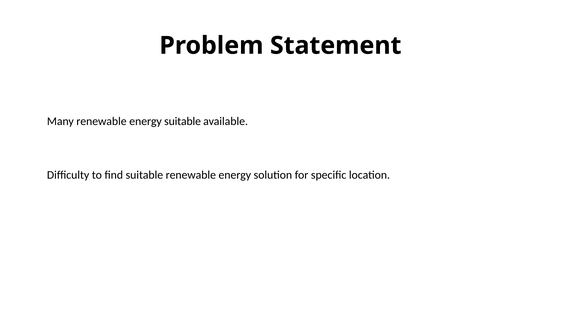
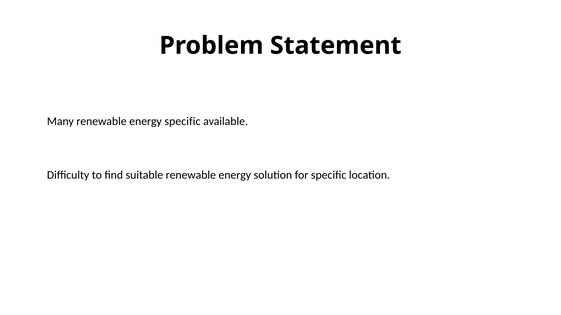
energy suitable: suitable -> specific (182, 122)
